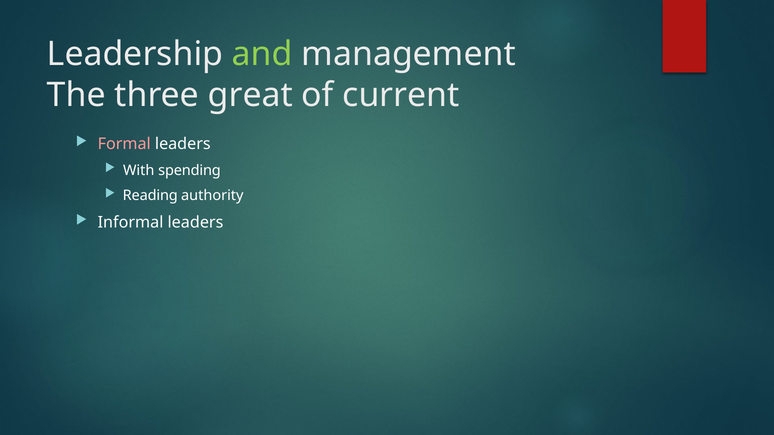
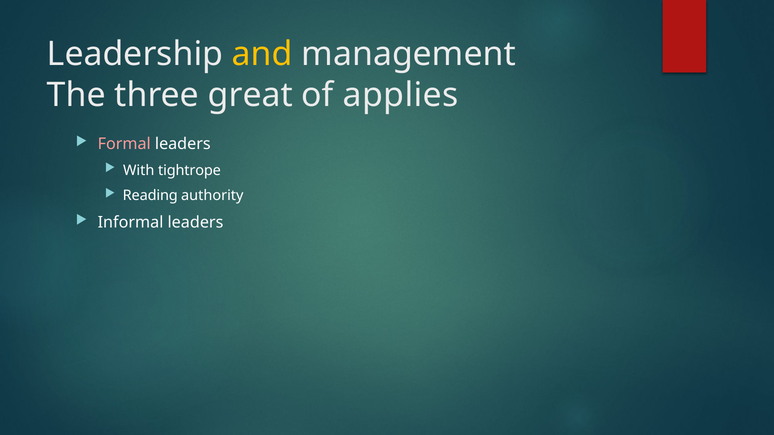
and colour: light green -> yellow (262, 54)
current: current -> applies (401, 95)
spending: spending -> tightrope (189, 170)
